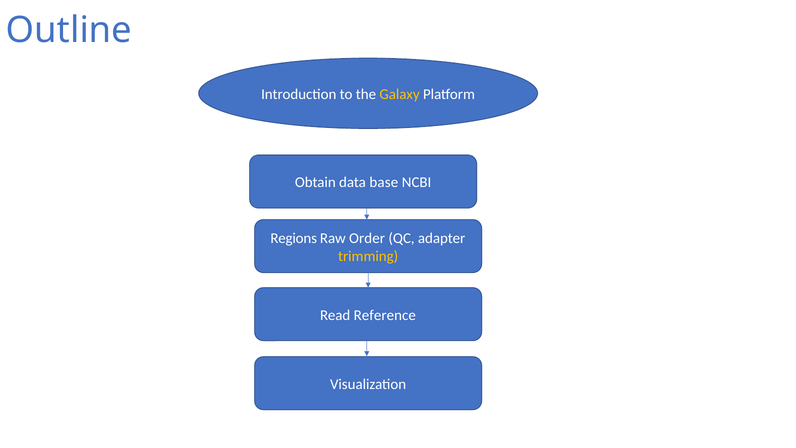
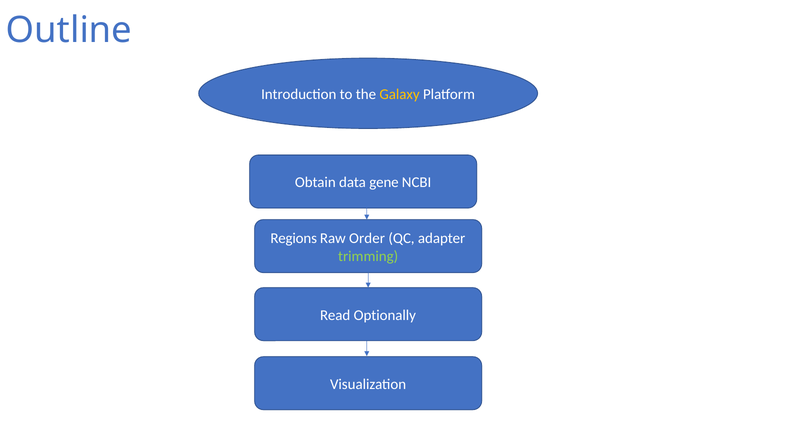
base: base -> gene (384, 182)
trimming colour: yellow -> light green (368, 256)
Reference: Reference -> Optionally (385, 315)
